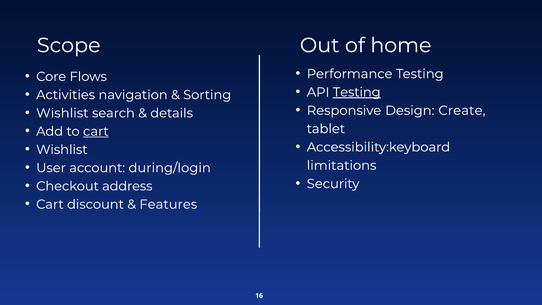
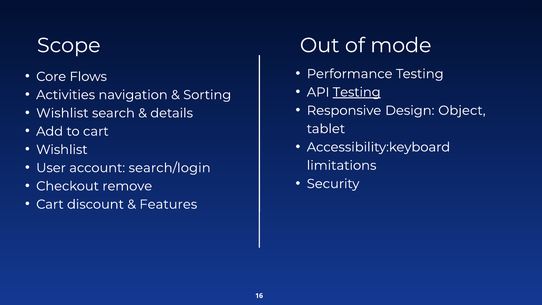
home: home -> mode (401, 45)
Create: Create -> Object (462, 110)
cart underline: present -> none (96, 131)
during/login: during/login -> search/login (170, 168)
address: address -> remove (127, 186)
